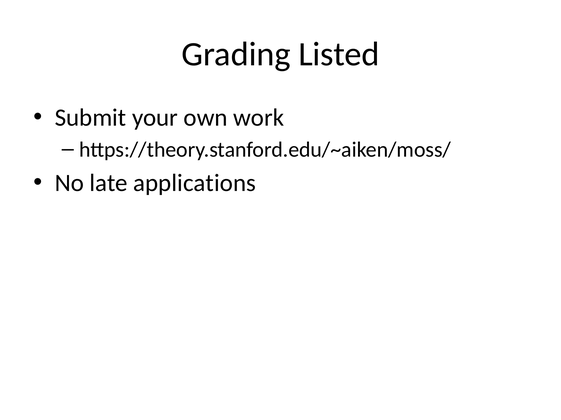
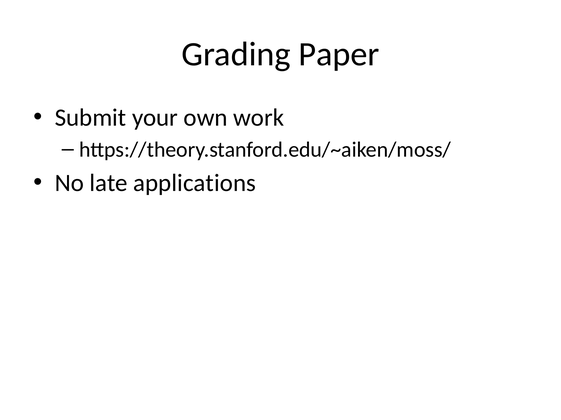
Listed: Listed -> Paper (339, 54)
